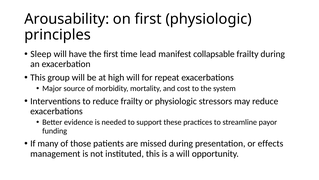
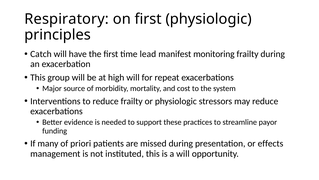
Arousability: Arousability -> Respiratory (67, 19)
Sleep: Sleep -> Catch (41, 54)
collapsable: collapsable -> monitoring (214, 54)
those: those -> priori (81, 143)
